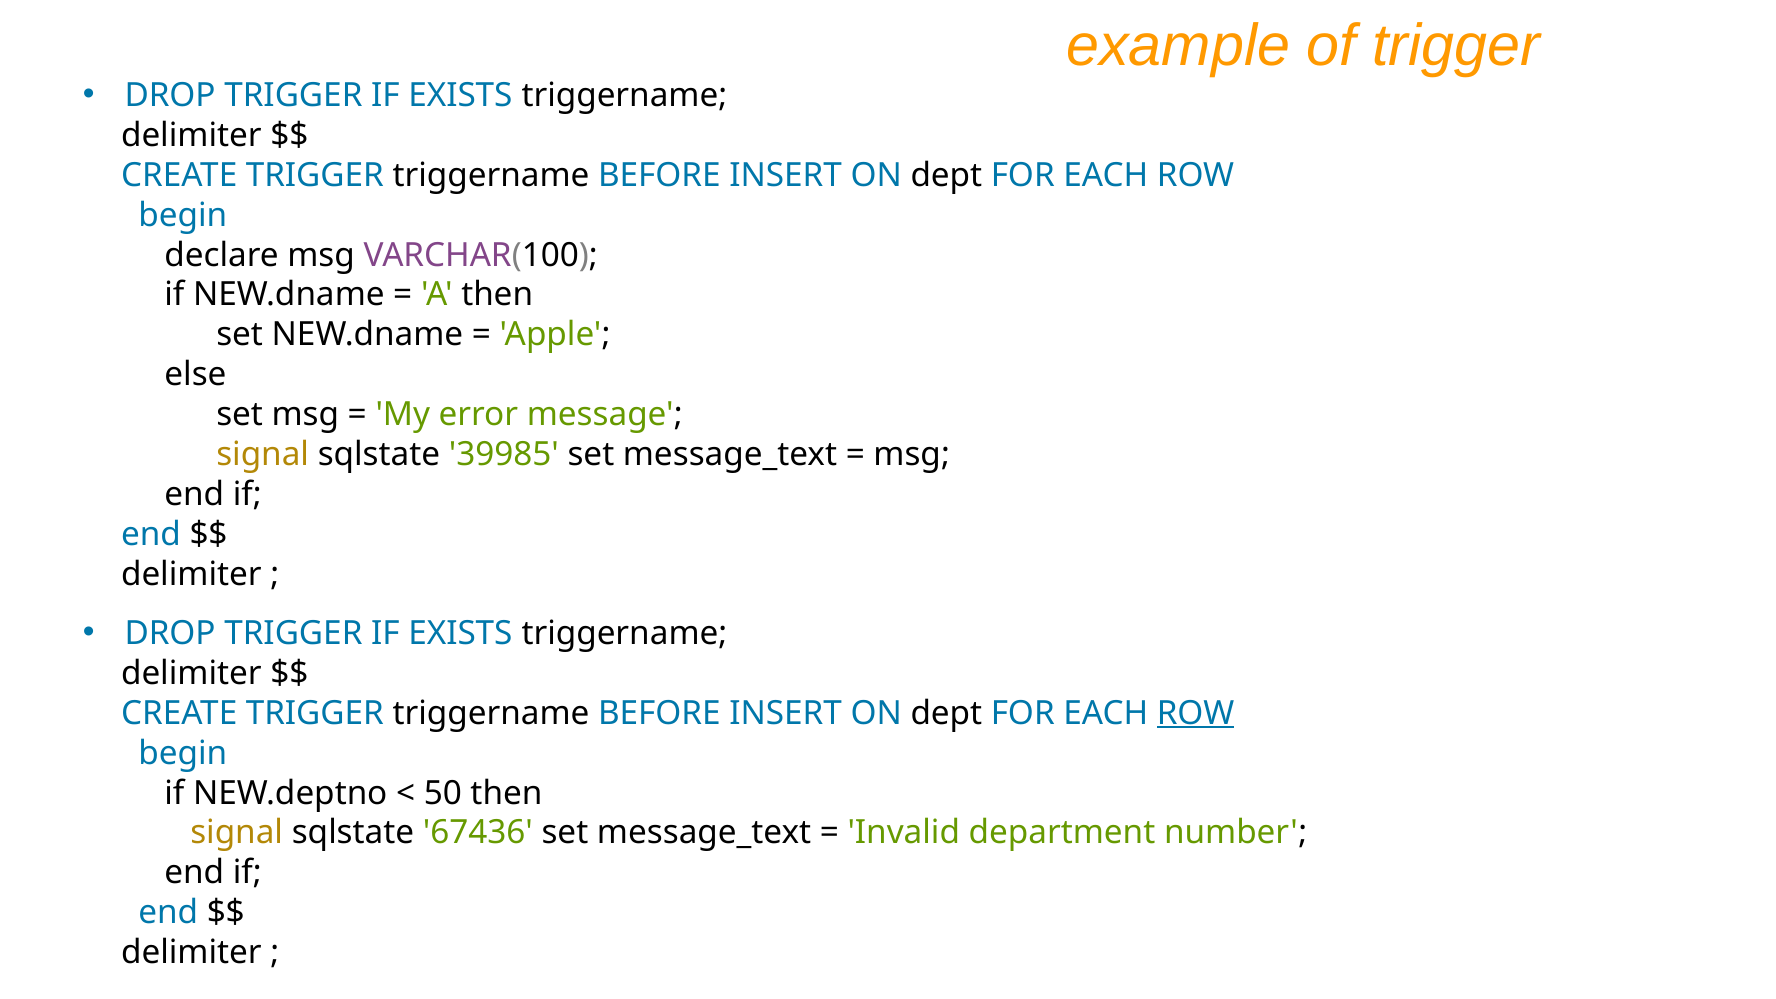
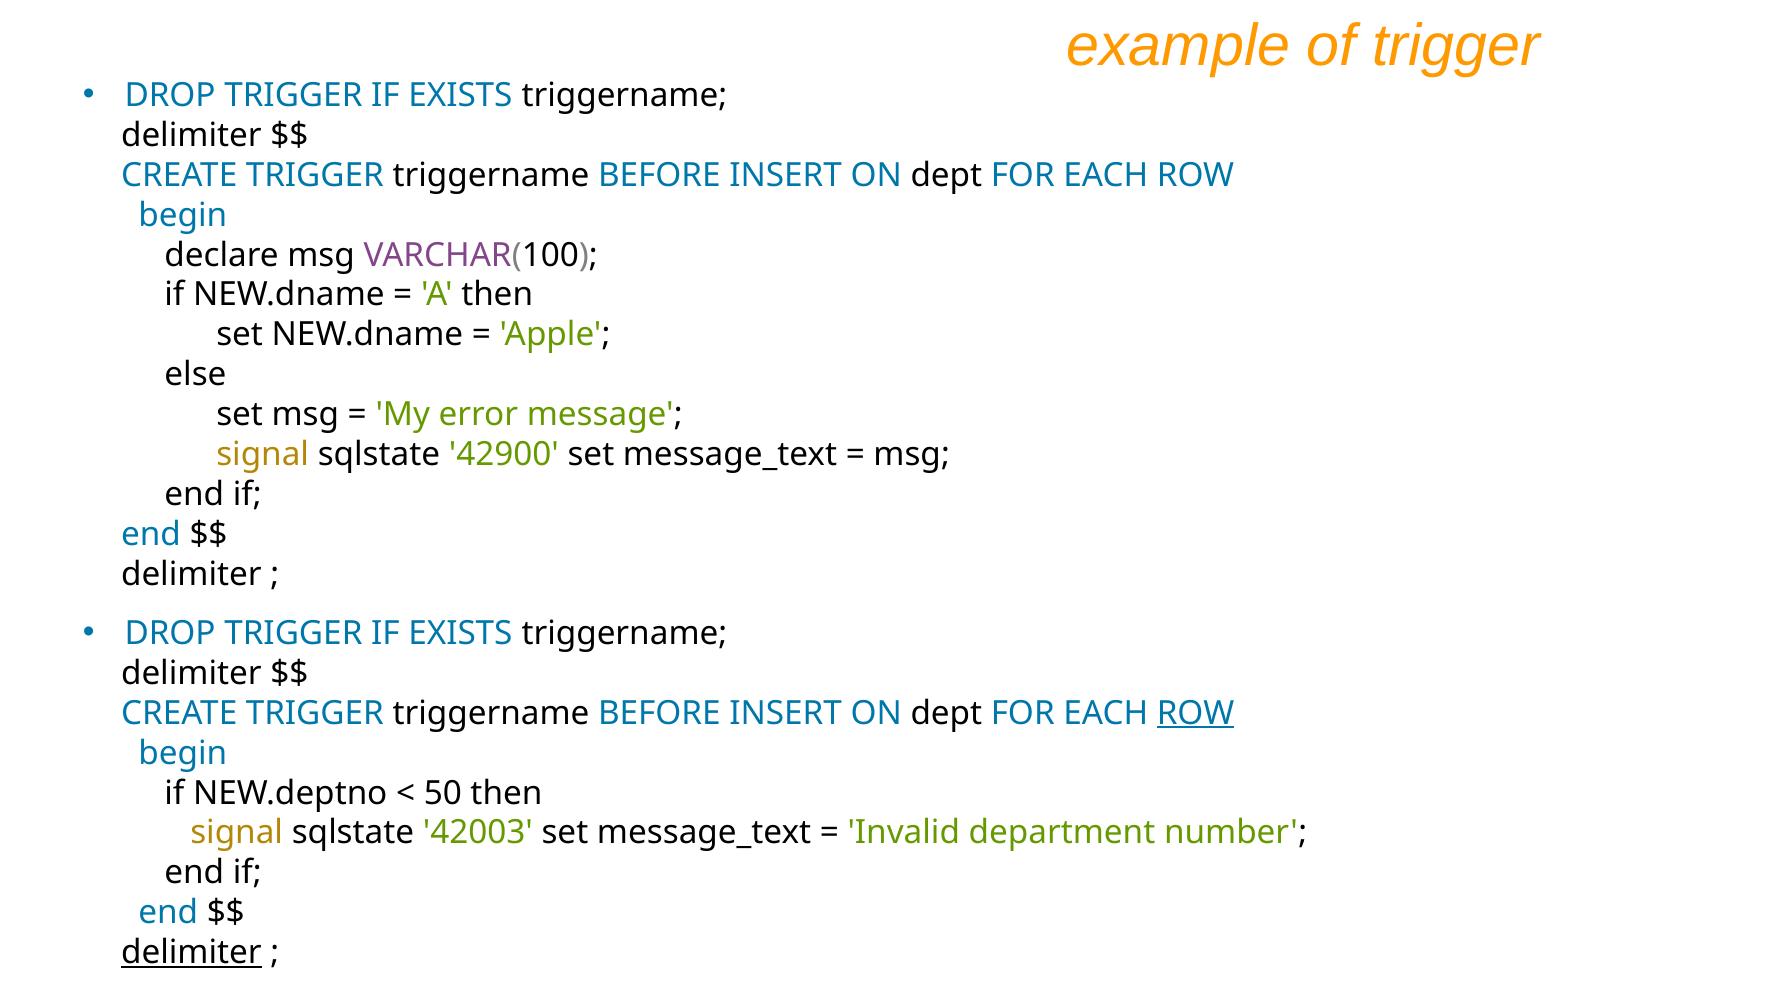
39985: 39985 -> 42900 (504, 455)
67436: 67436 -> 42003 (478, 833)
delimiter underline: none -> present (191, 953)
